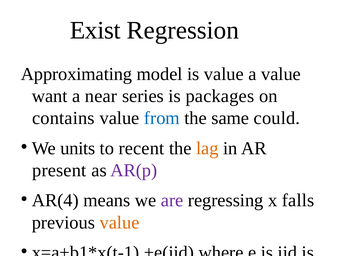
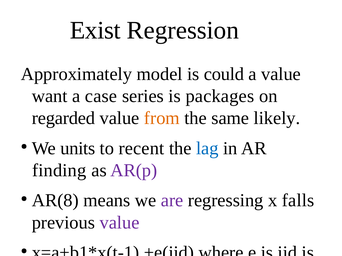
Approximating: Approximating -> Approximately (76, 74)
is value: value -> could (224, 74)
near: near -> case (101, 96)
contains: contains -> regarded (63, 118)
from colour: blue -> orange (162, 118)
could: could -> likely (277, 118)
lag colour: orange -> blue (207, 149)
present: present -> finding (59, 171)
AR(4: AR(4 -> AR(8 (55, 201)
value colour: orange -> purple (120, 223)
